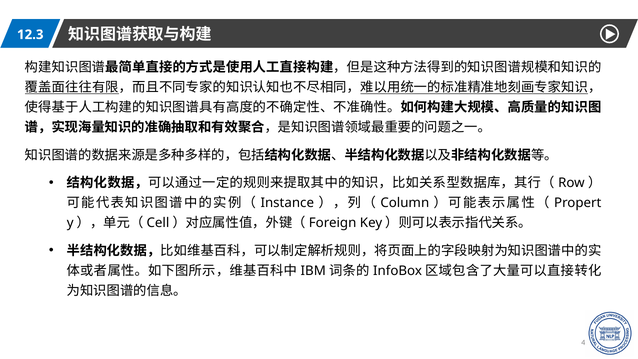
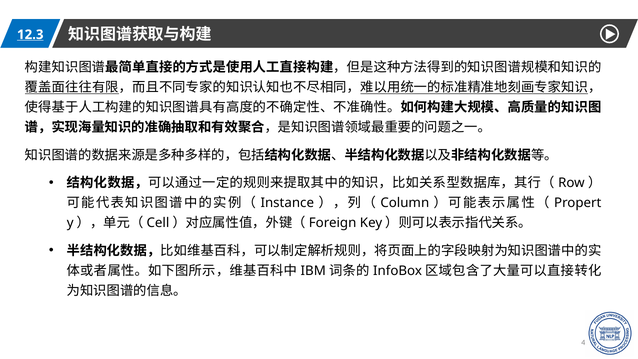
12.3 underline: none -> present (30, 35)
